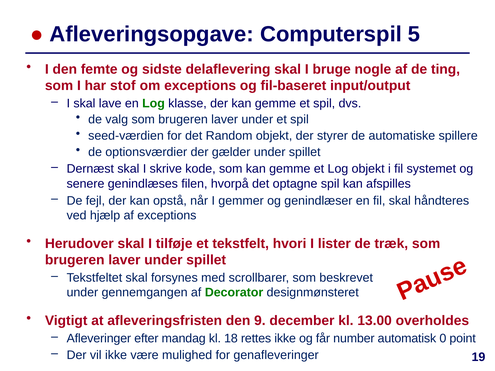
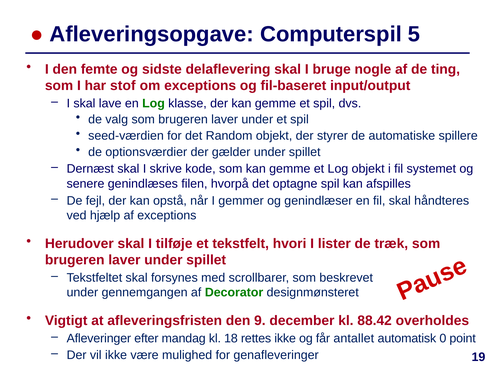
13.00: 13.00 -> 88.42 (375, 321)
number: number -> antallet (354, 339)
